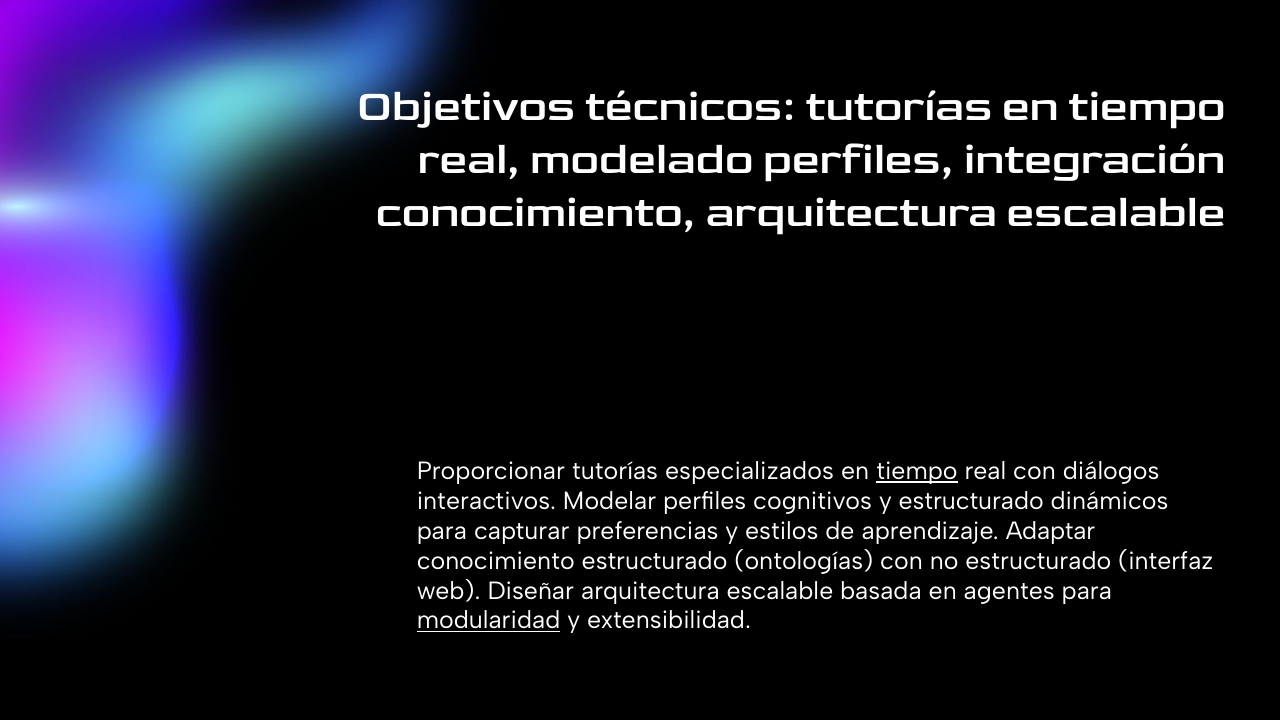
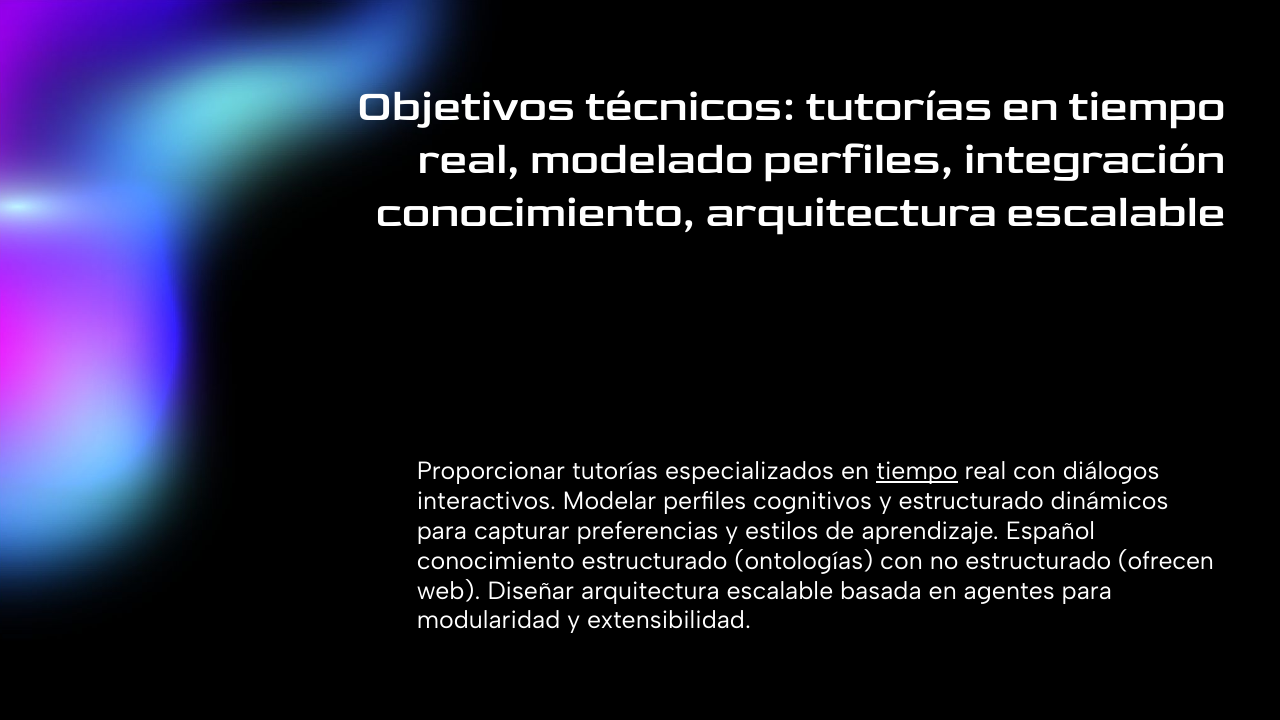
Adaptar: Adaptar -> Español (1050, 531)
interfaz: interfaz -> ofrecen (1166, 561)
modularidad underline: present -> none (489, 621)
